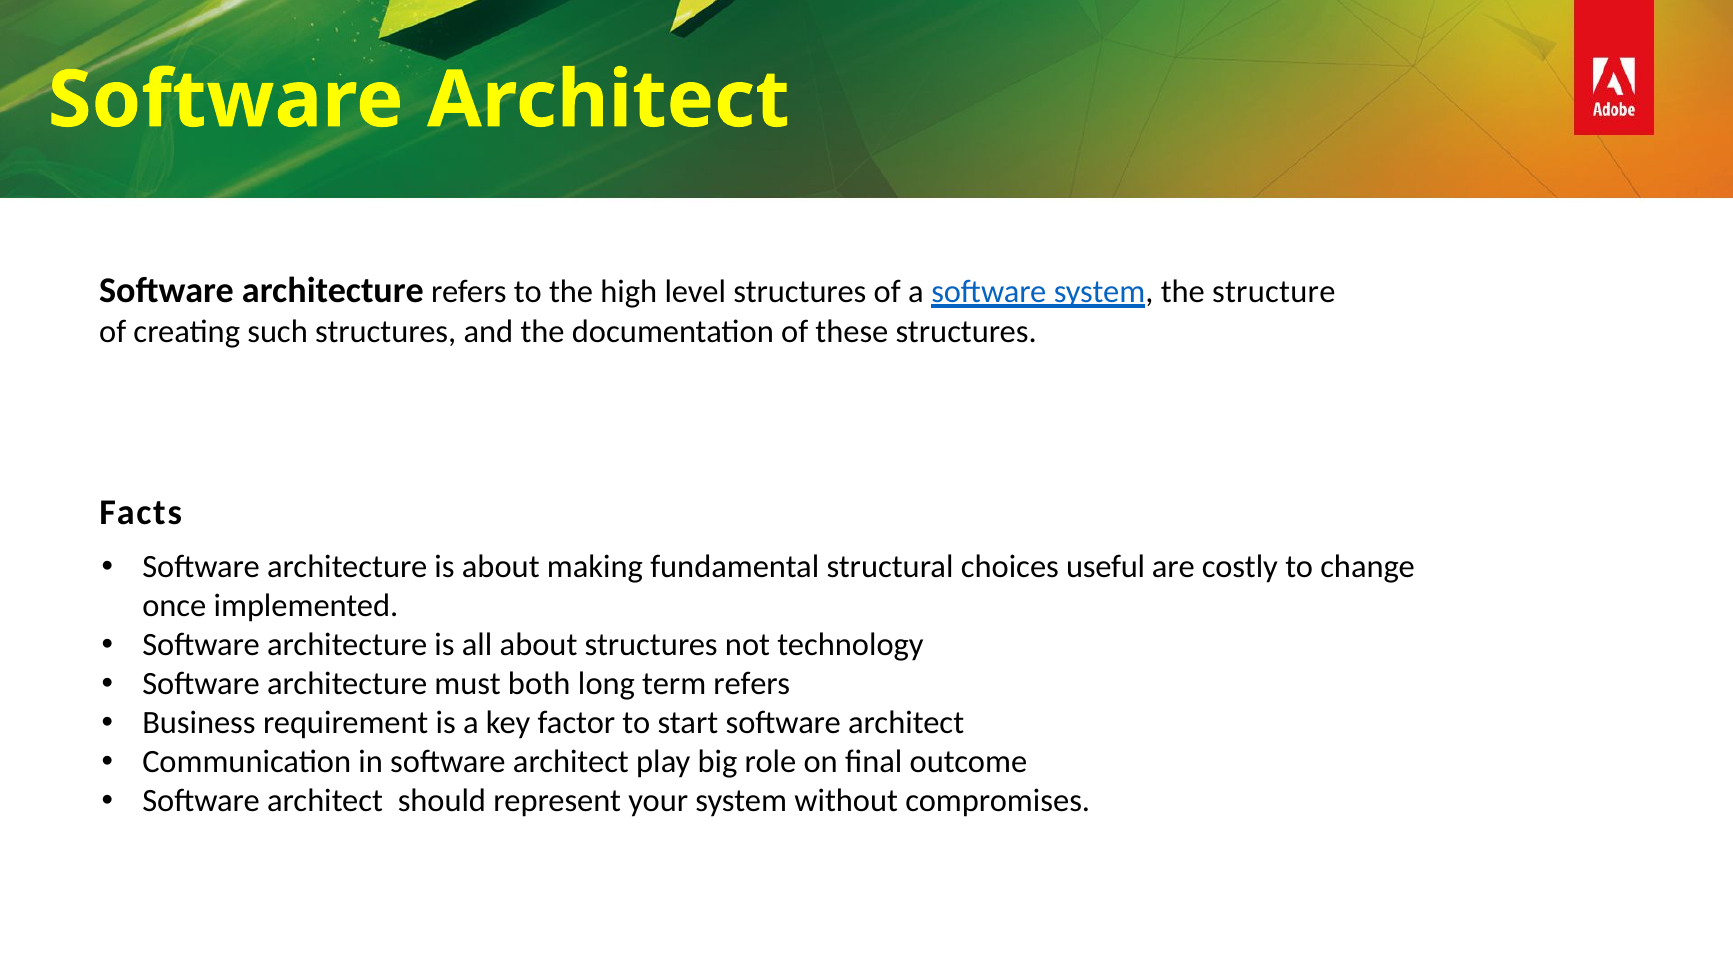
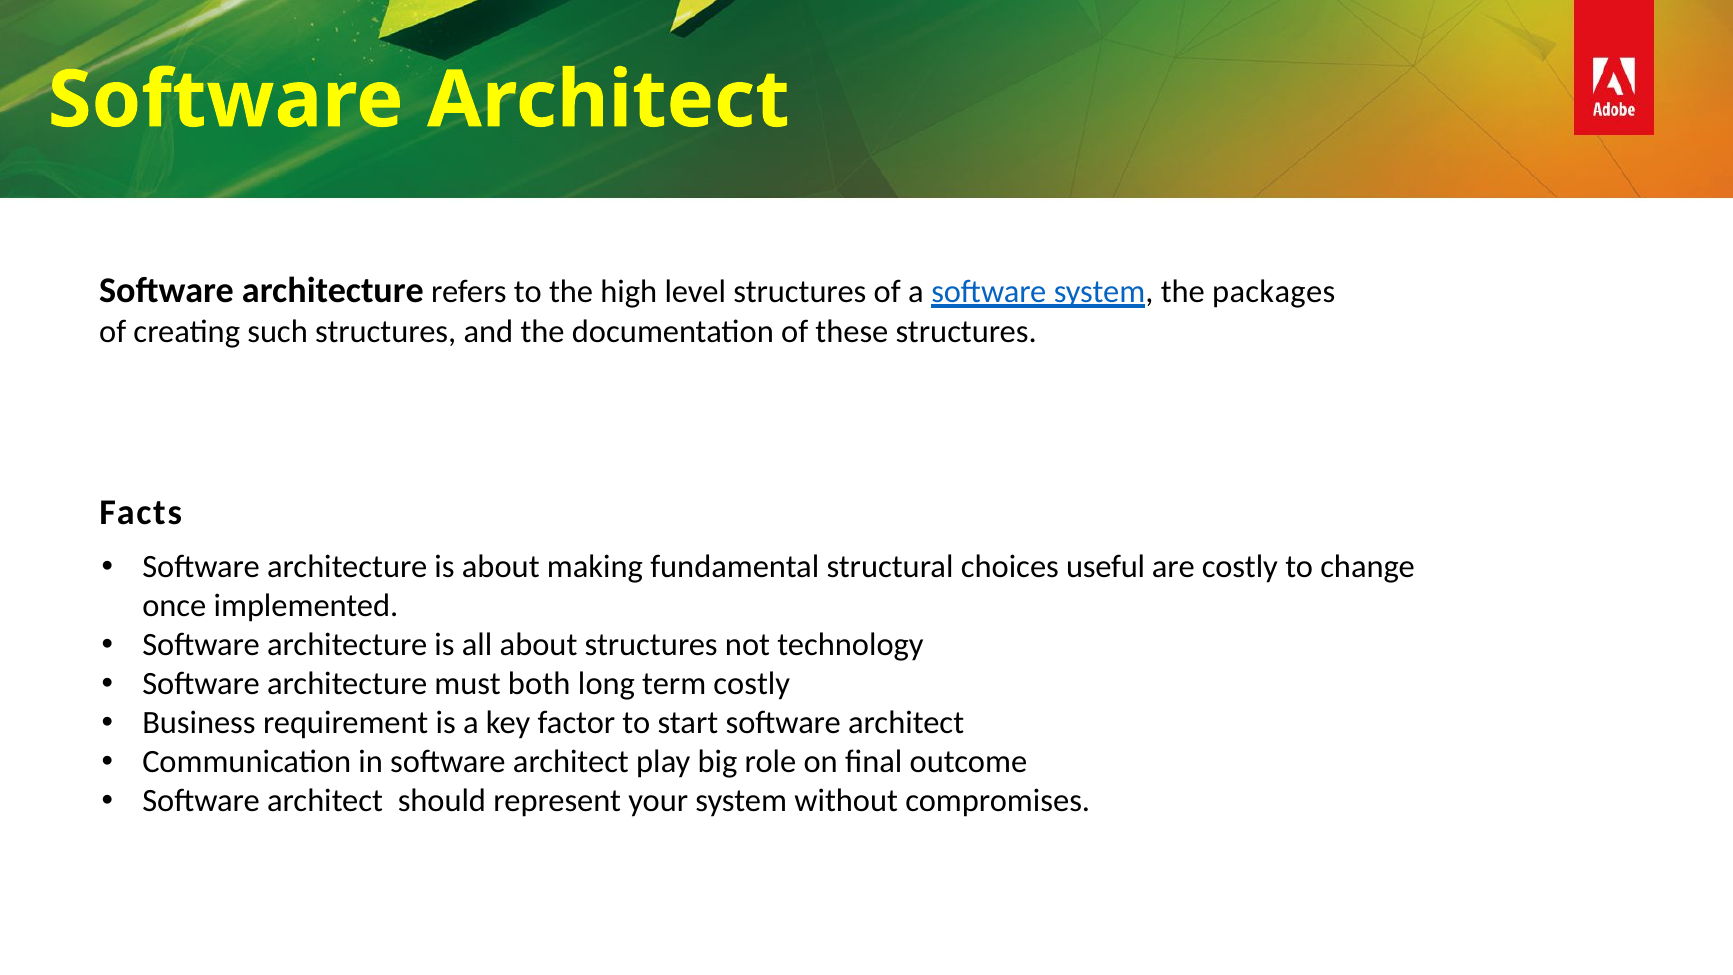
structure: structure -> packages (1274, 292)
term refers: refers -> costly (752, 684)
